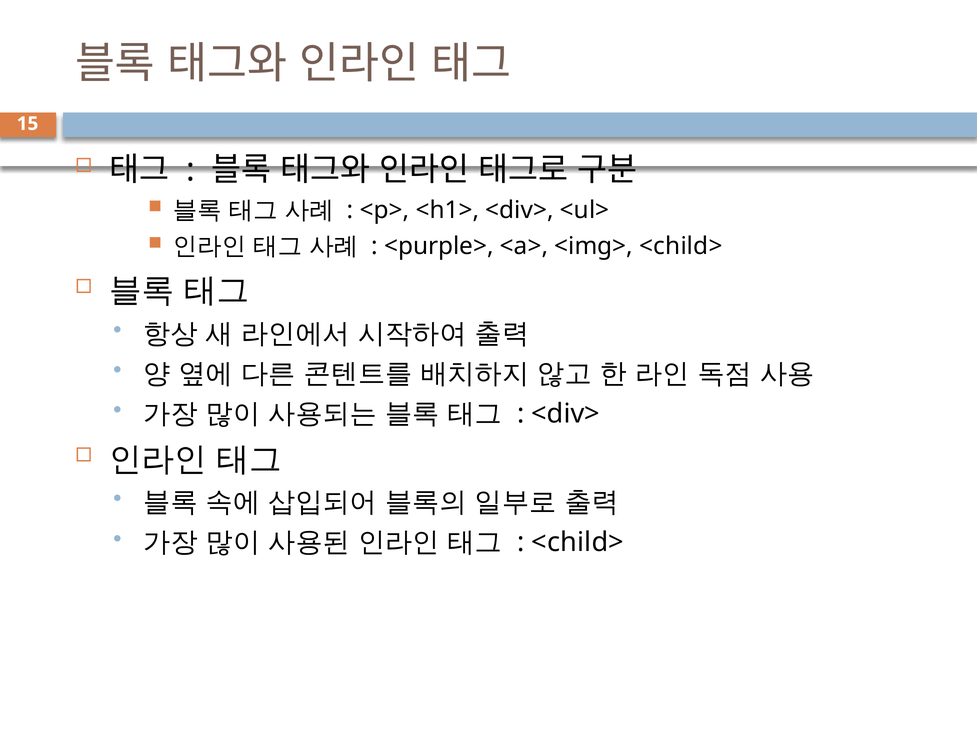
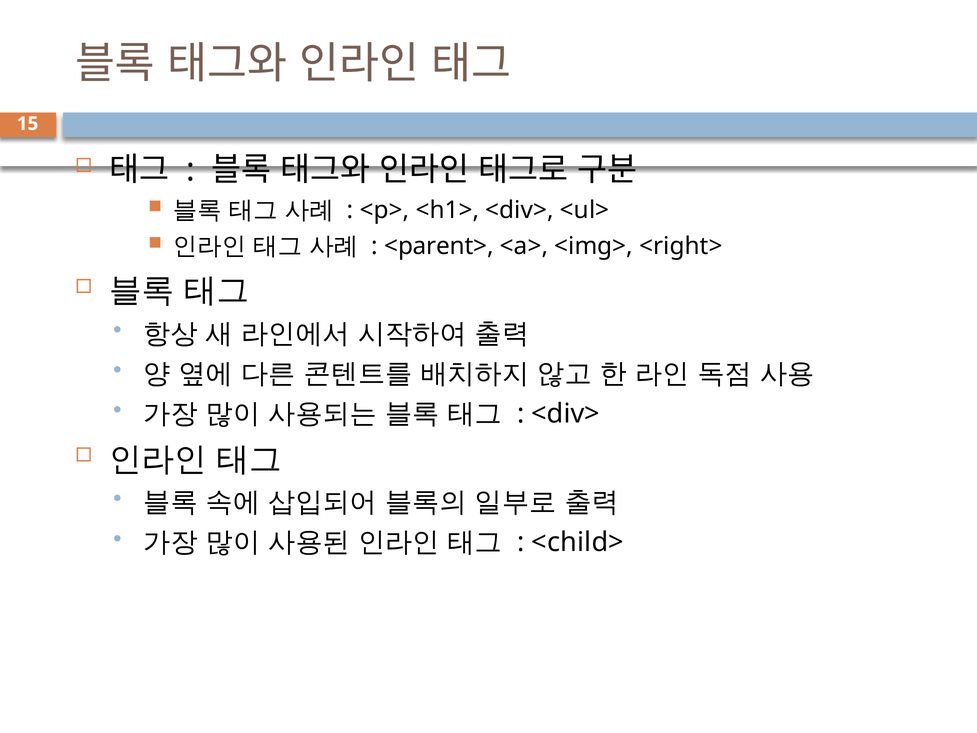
<purple>: <purple> -> <parent> (439, 246)
<img> <child>: <child> -> <right> (681, 246)
